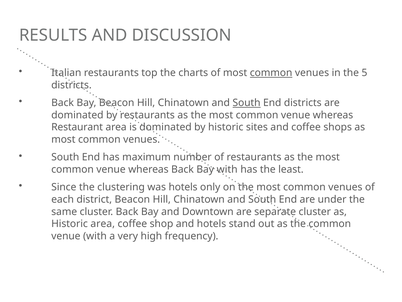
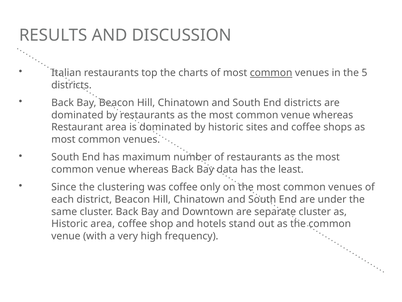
South underline: present -> none (247, 103)
Bay with: with -> data (227, 169)
was hotels: hotels -> coffee (183, 187)
